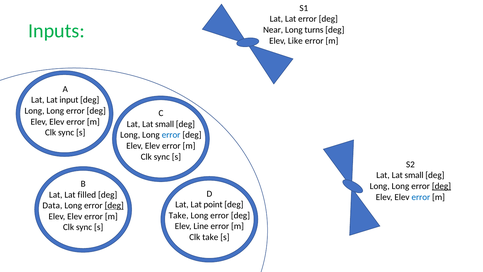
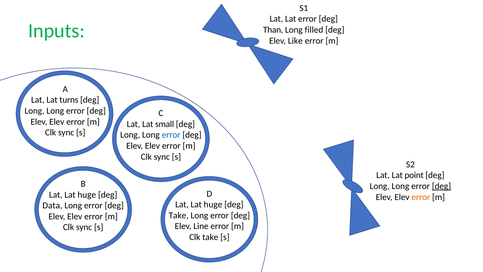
Near: Near -> Than (273, 30)
turns: turns -> filled (314, 30)
input: input -> turns (69, 100)
small: small -> point (414, 175)
filled: filled -> huge (87, 194)
error colour: blue -> orange (421, 197)
point: point -> huge (213, 204)
deg underline: present -> none (114, 205)
